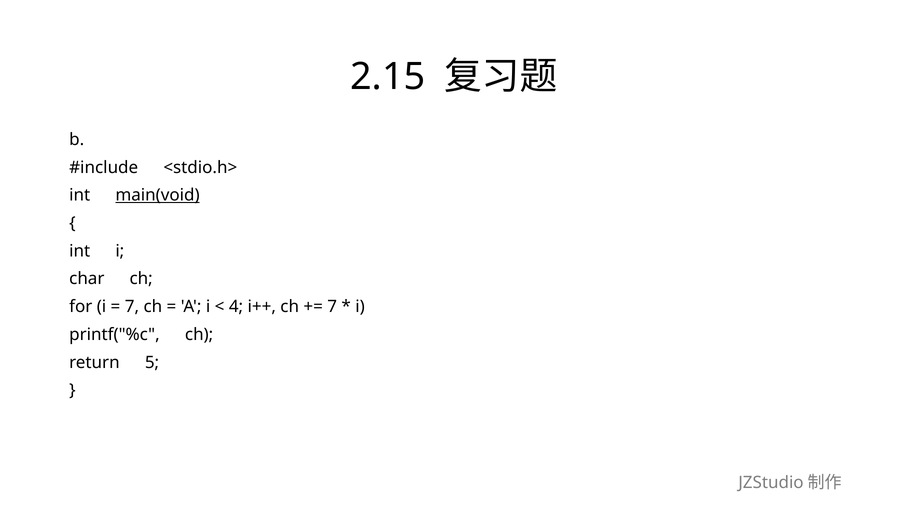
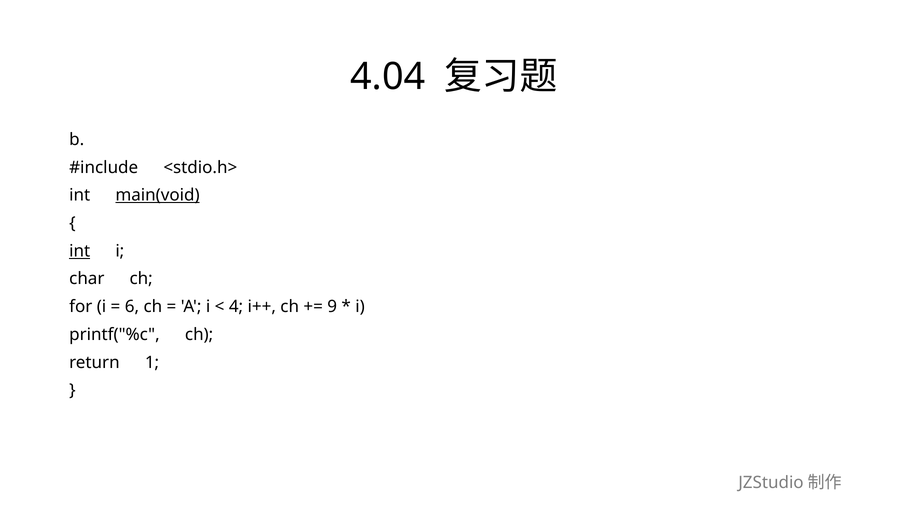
2.15: 2.15 -> 4.04 (388, 77)
int underline: none -> present (80, 251)
7: 7 -> 6 (132, 307)
7: 7 -> 9 (332, 307)
5: 5 -> 1 (152, 362)
